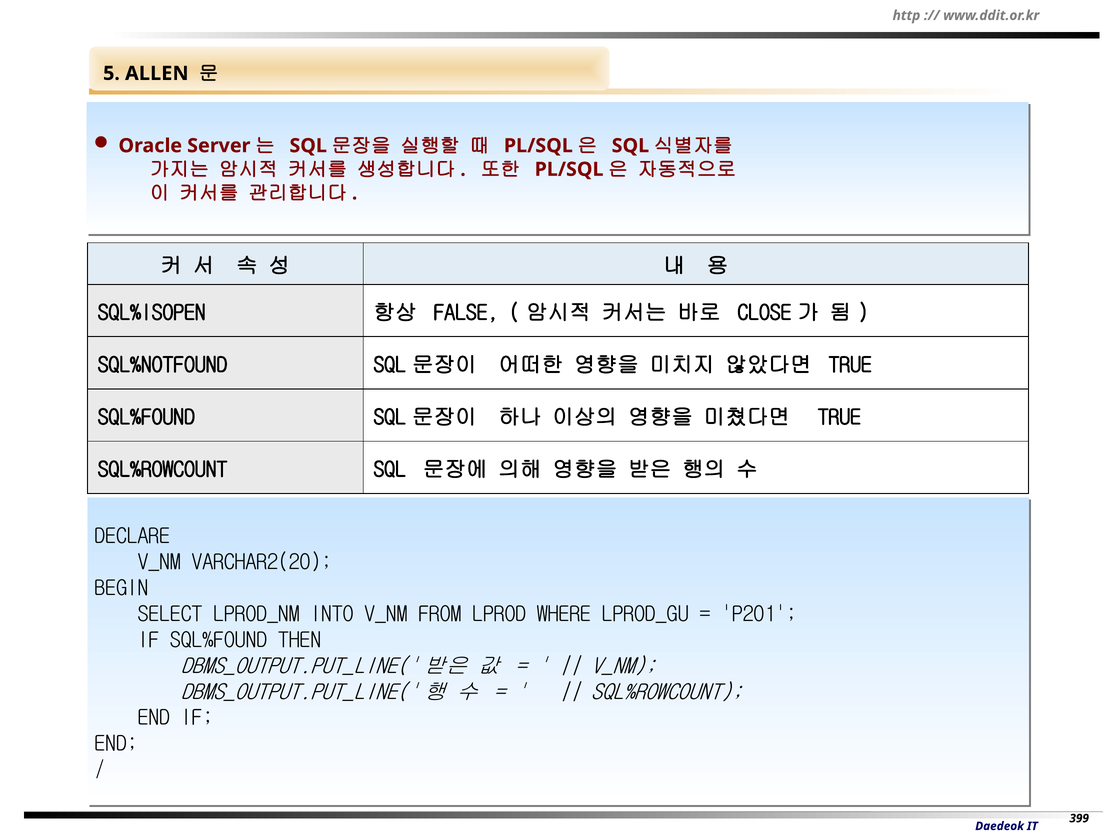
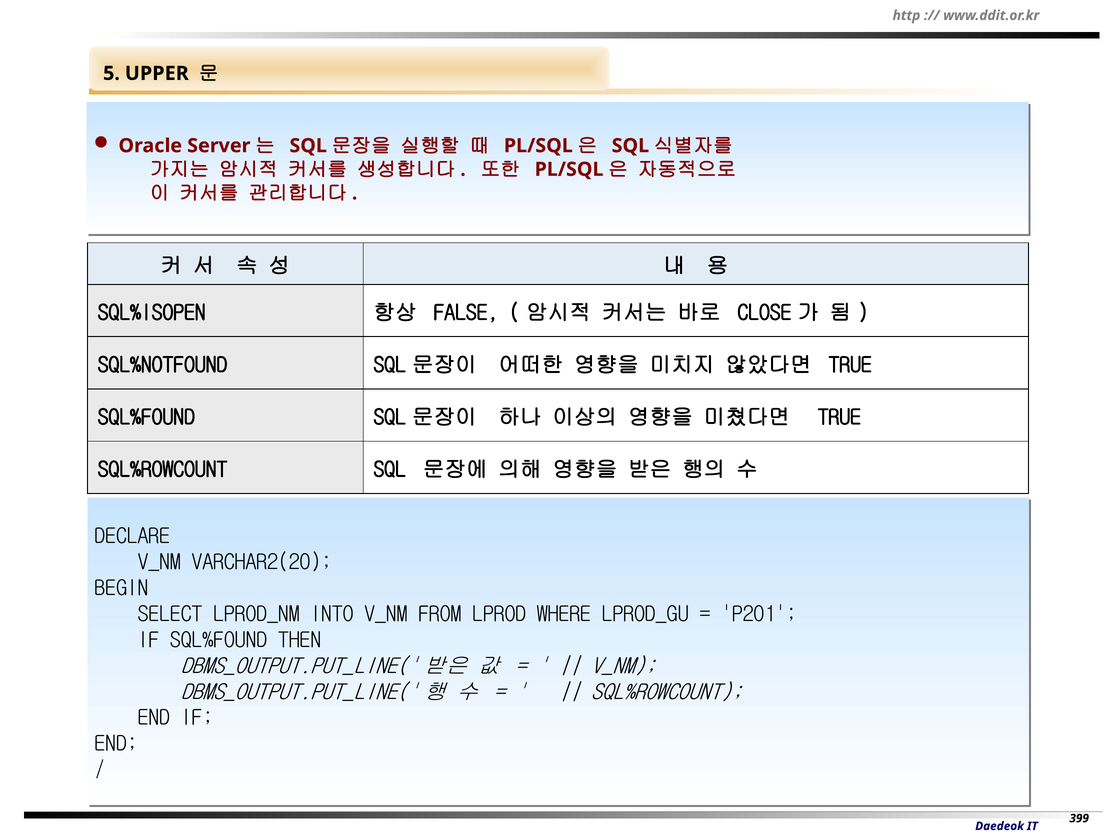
ALLEN: ALLEN -> UPPER (157, 73)
